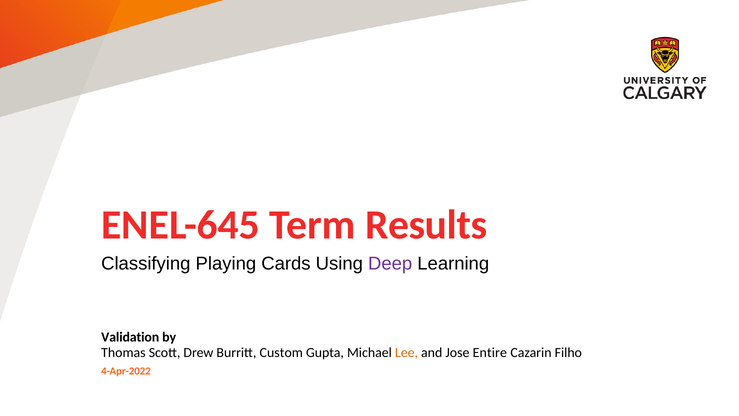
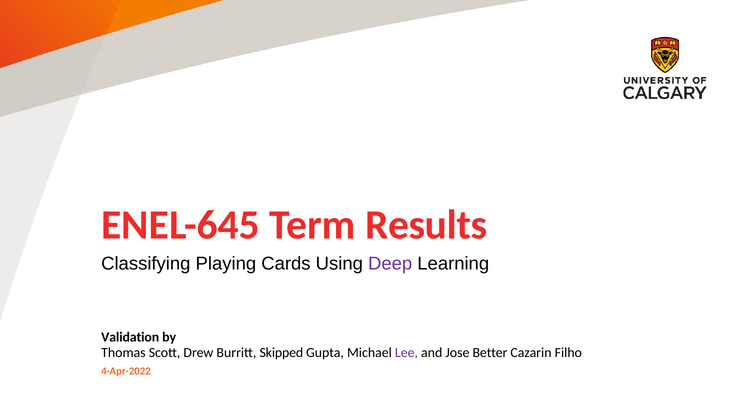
Custom: Custom -> Skipped (281, 353)
Lee colour: orange -> purple (406, 353)
Entire: Entire -> Better (490, 353)
